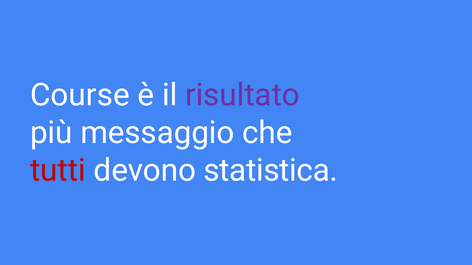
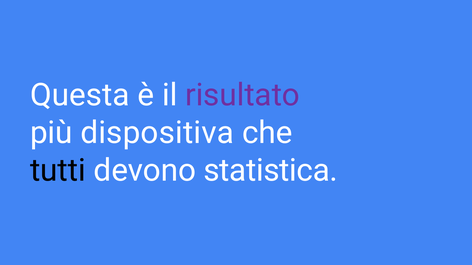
Course: Course -> Questa (80, 95)
messaggio: messaggio -> dispositiva (157, 133)
tutti colour: red -> black (58, 171)
